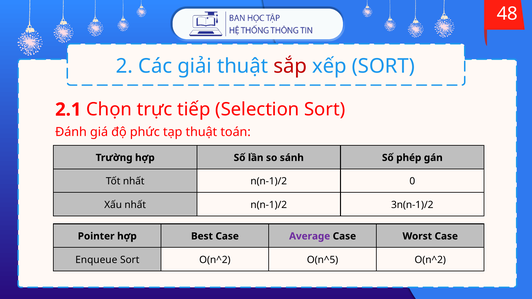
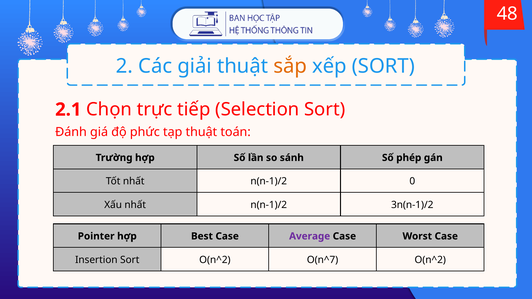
sắp colour: red -> orange (290, 66)
Enqueue: Enqueue -> Insertion (96, 260)
O(n^5: O(n^5 -> O(n^7 (323, 260)
